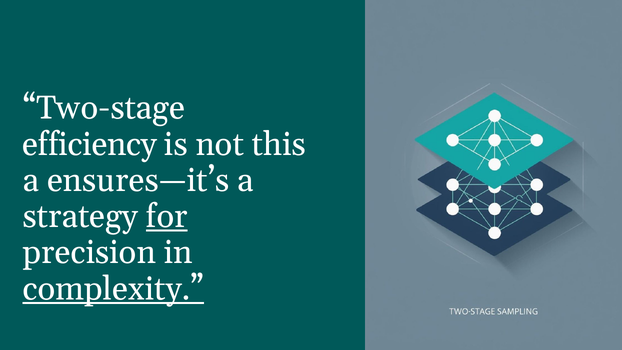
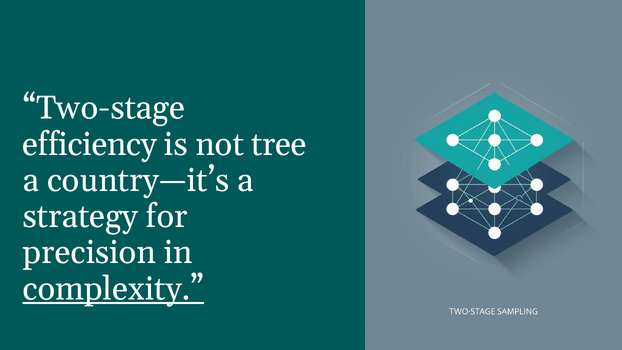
this: this -> tree (279, 144)
ensures—it’s: ensures—it’s -> country—it’s (138, 180)
for underline: present -> none (167, 216)
